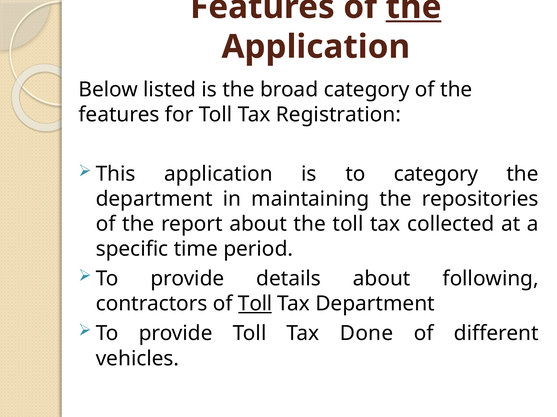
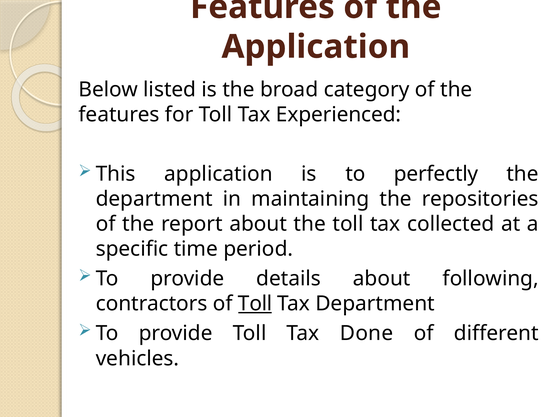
the underline: present -> none (414, 7)
Registration: Registration -> Experienced (339, 115)
to category: category -> perfectly (436, 174)
